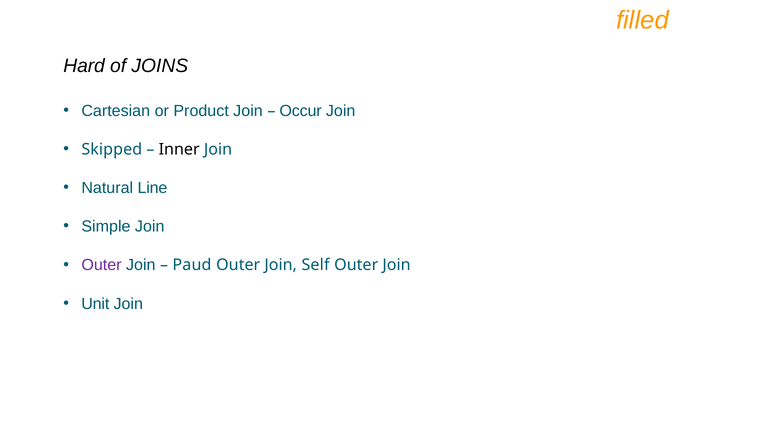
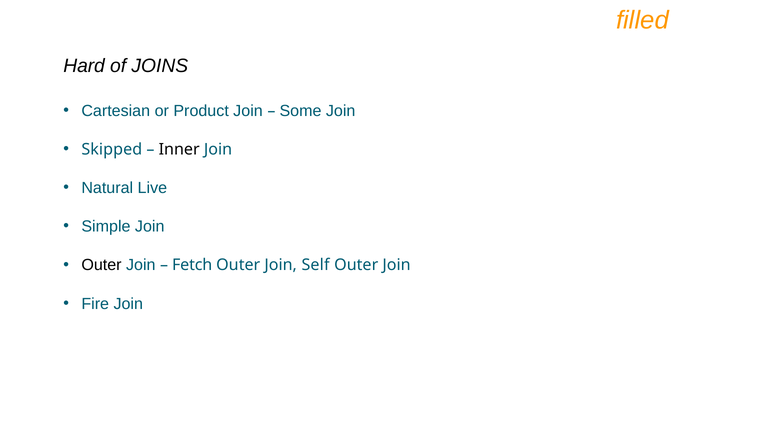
Occur: Occur -> Some (300, 111)
Line: Line -> Live (152, 188)
Outer colour: purple -> black (101, 265)
Paud: Paud -> Fetch (192, 265)
Unit: Unit -> Fire (95, 304)
